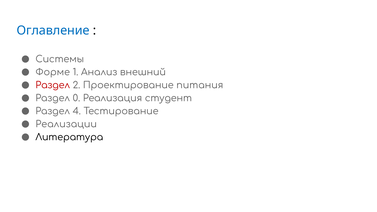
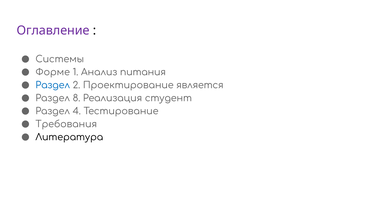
Оглавление colour: blue -> purple (53, 31)
внешний: внешний -> питания (143, 72)
Раздел colour: red -> blue (53, 85)
питания: питания -> является (200, 85)
0: 0 -> 8 (76, 98)
Реализации: Реализации -> Требования (66, 124)
